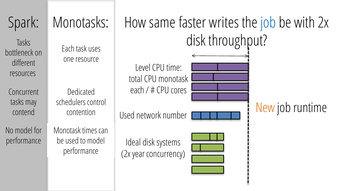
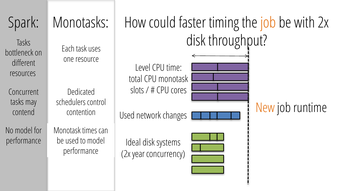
same: same -> could (162, 22)
writes: writes -> timing (224, 22)
job colour: blue -> orange (268, 22)
each: each -> slots (137, 90)
number: number -> changes (175, 115)
